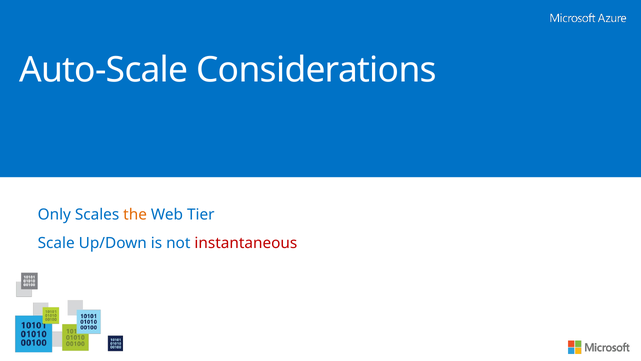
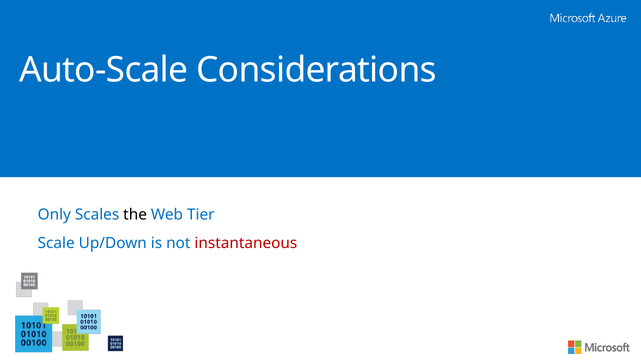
the colour: orange -> black (135, 214)
